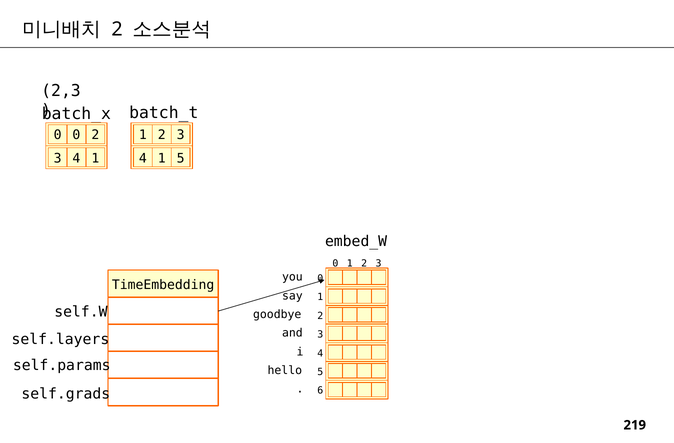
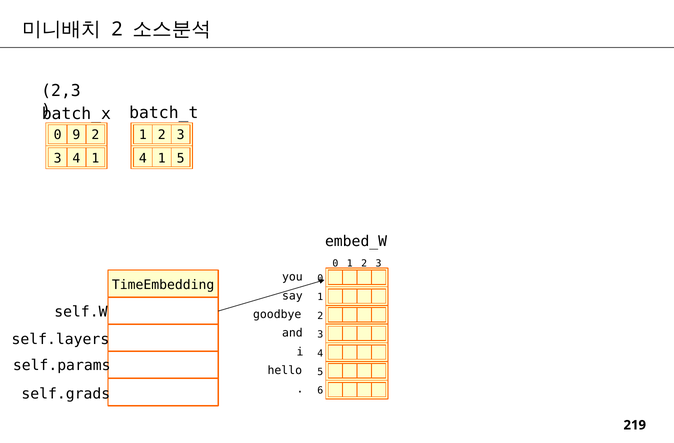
0 0: 0 -> 9 (76, 135)
